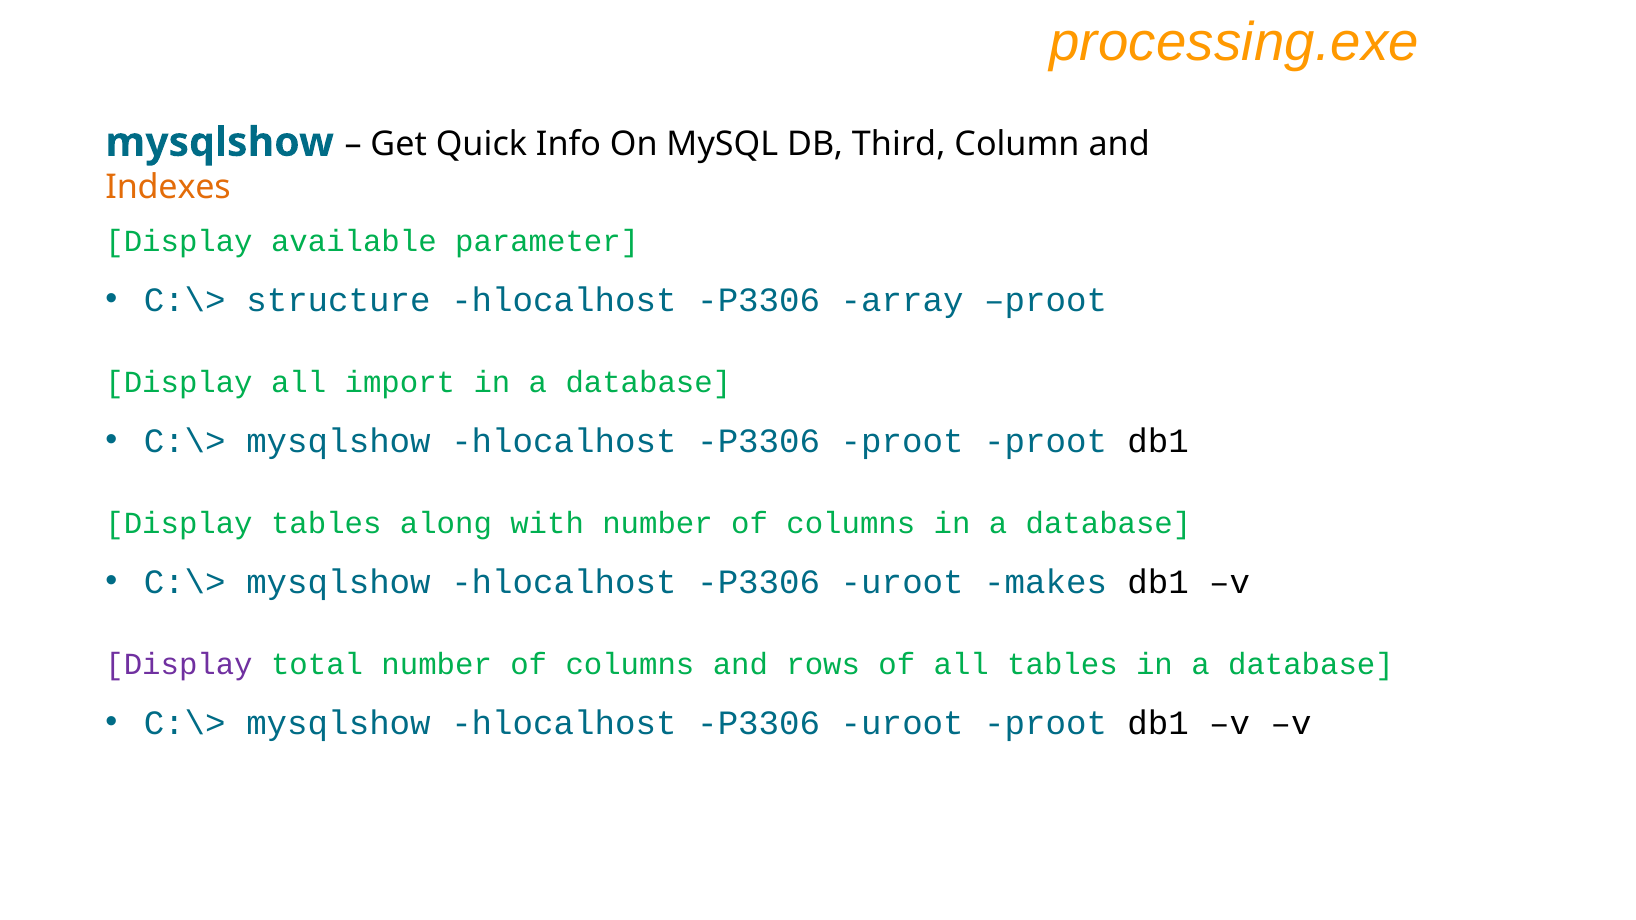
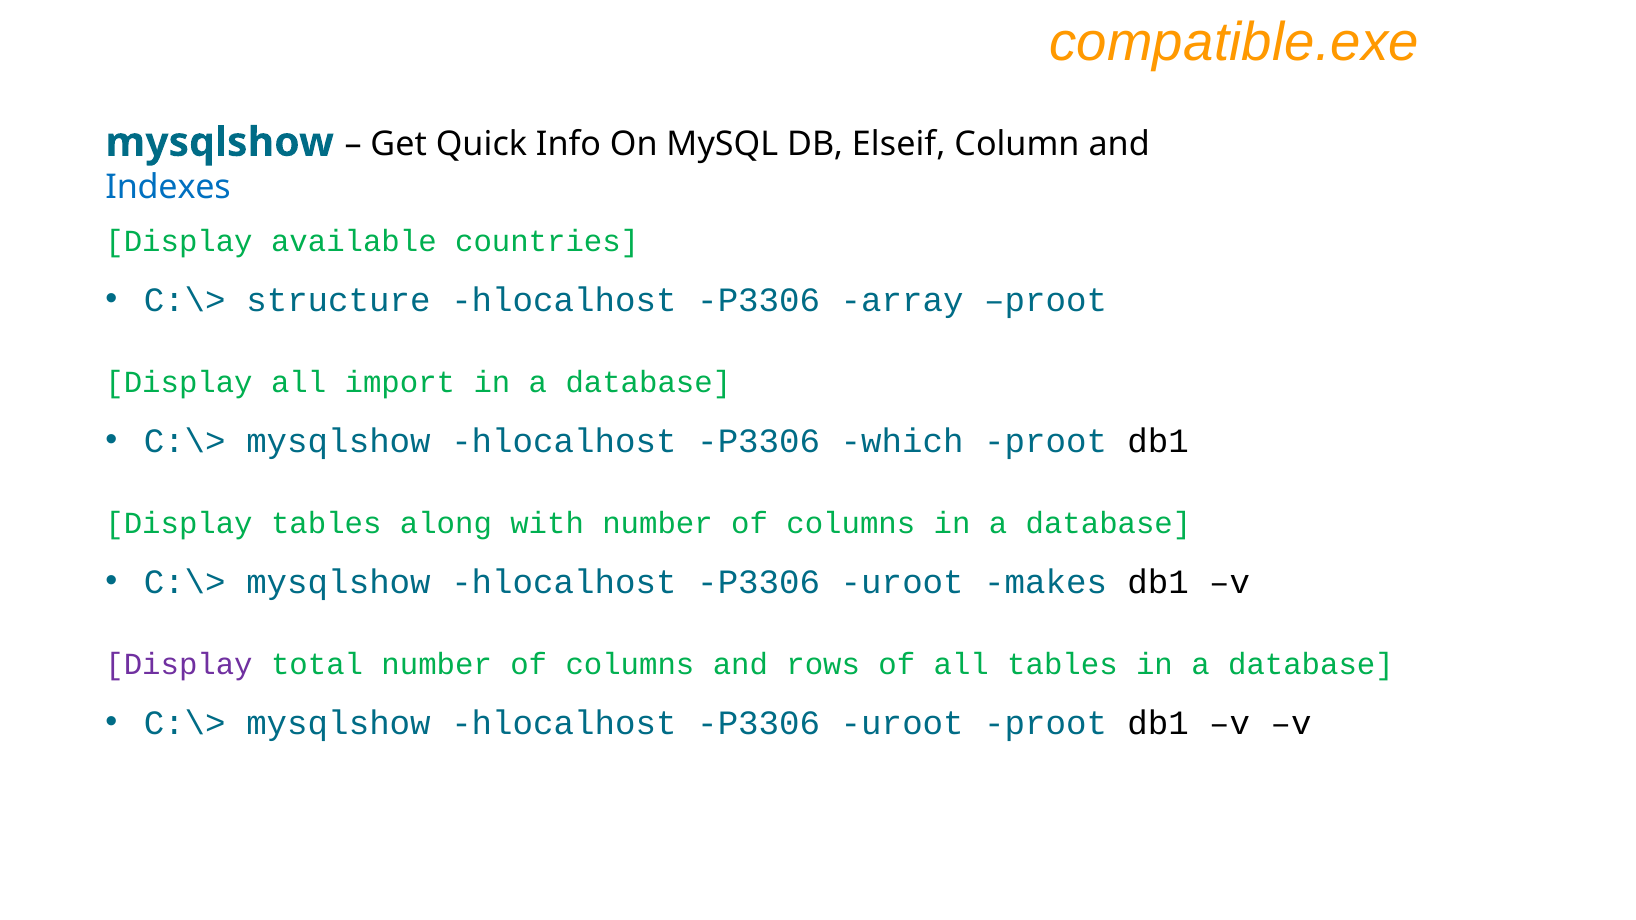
processing.exe: processing.exe -> compatible.exe (1234, 43)
Third: Third -> Elseif (899, 145)
Indexes colour: orange -> blue (168, 187)
parameter: parameter -> countries (547, 241)
P3306 proot: proot -> which (902, 442)
